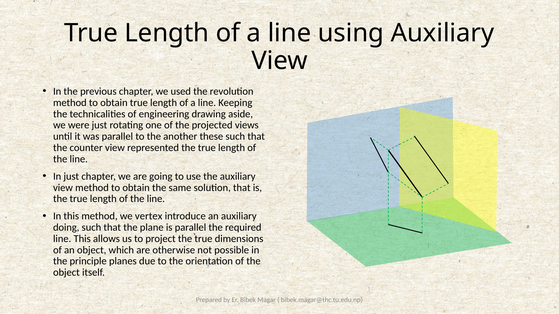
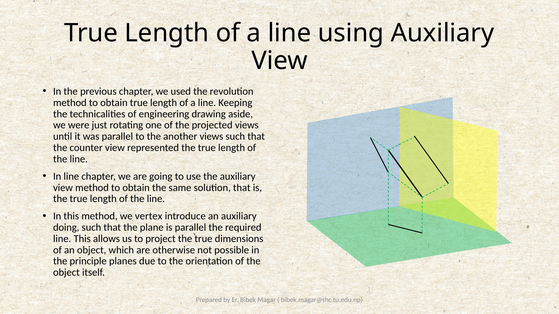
another these: these -> views (211, 137)
In just: just -> line (71, 176)
